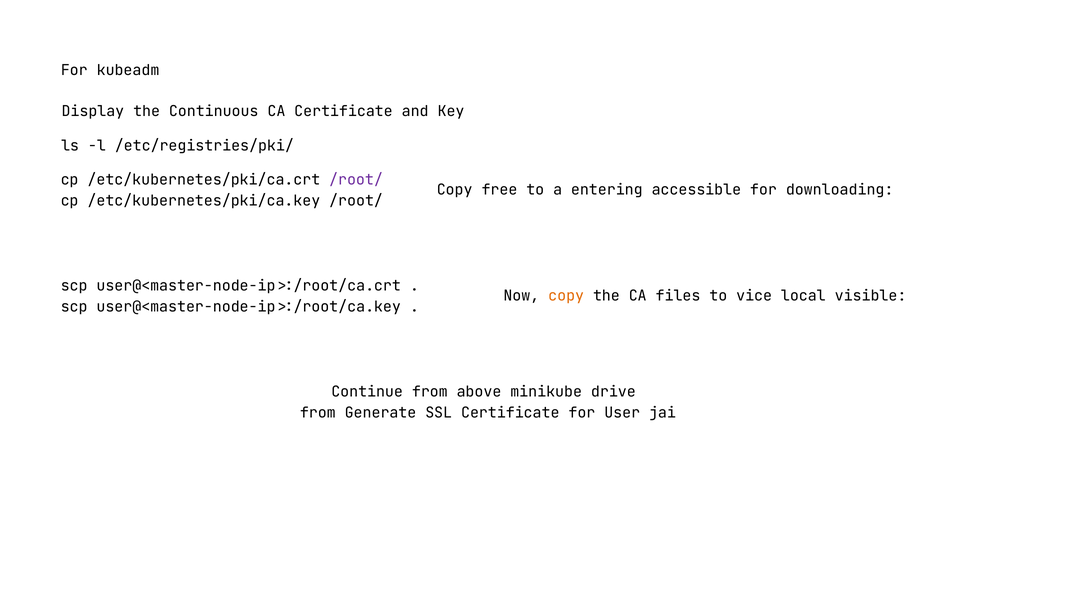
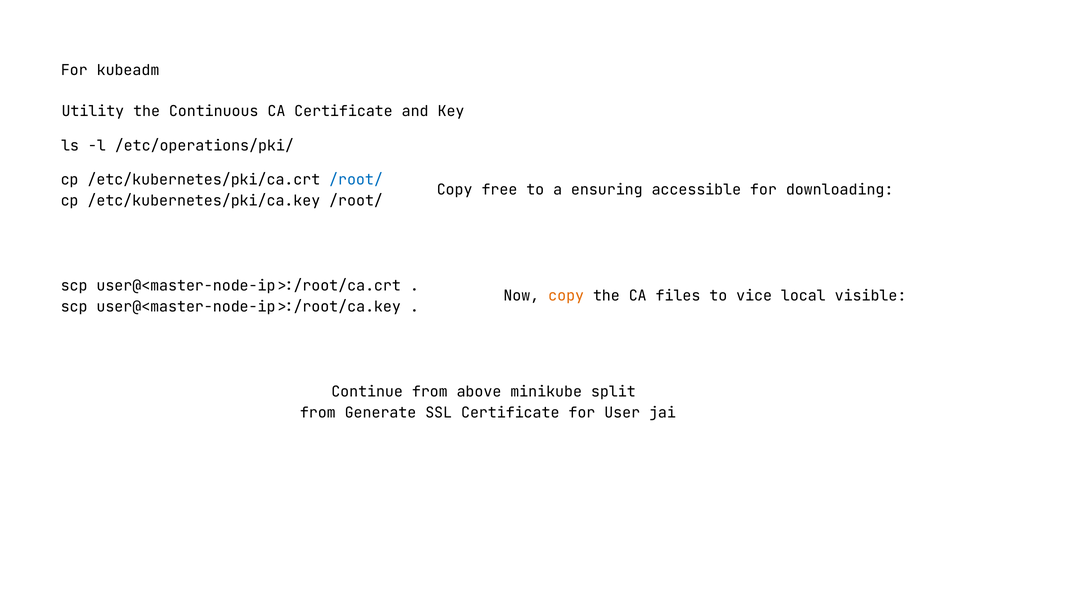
Display: Display -> Utility (93, 111)
/etc/registries/pki/: /etc/registries/pki/ -> /etc/operations/pki/ (204, 146)
/root/ colour: purple -> blue (356, 180)
entering: entering -> ensuring (607, 190)
drive: drive -> split (613, 392)
